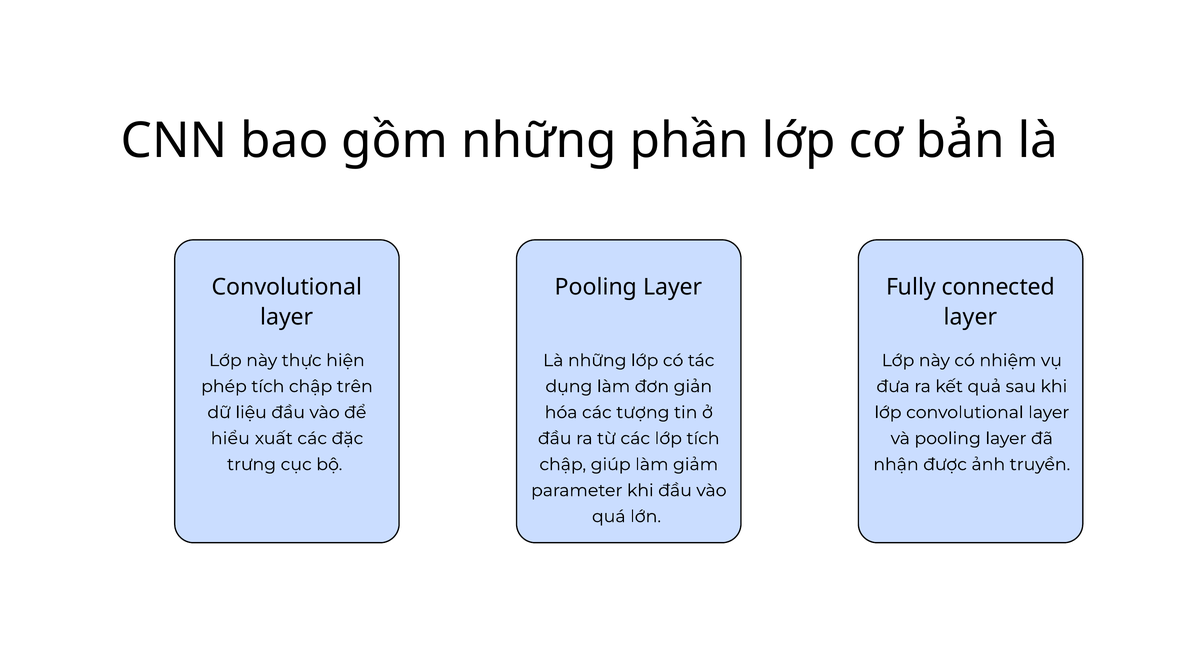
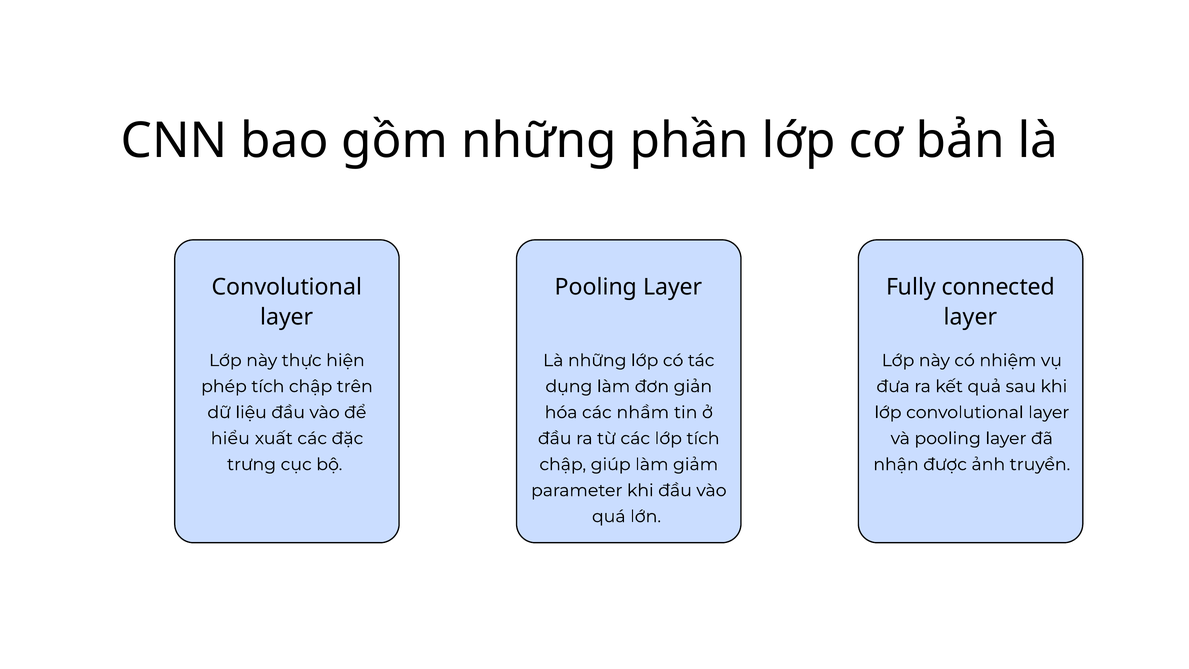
tượng: tượng -> nhầm (643, 412)
